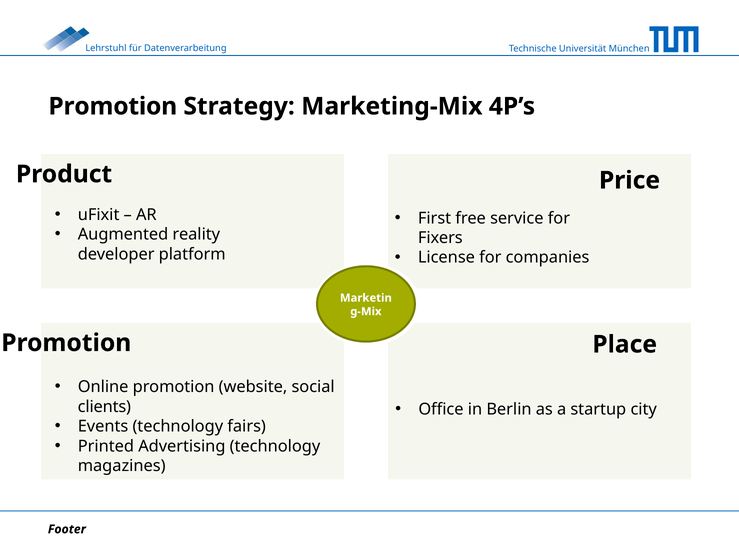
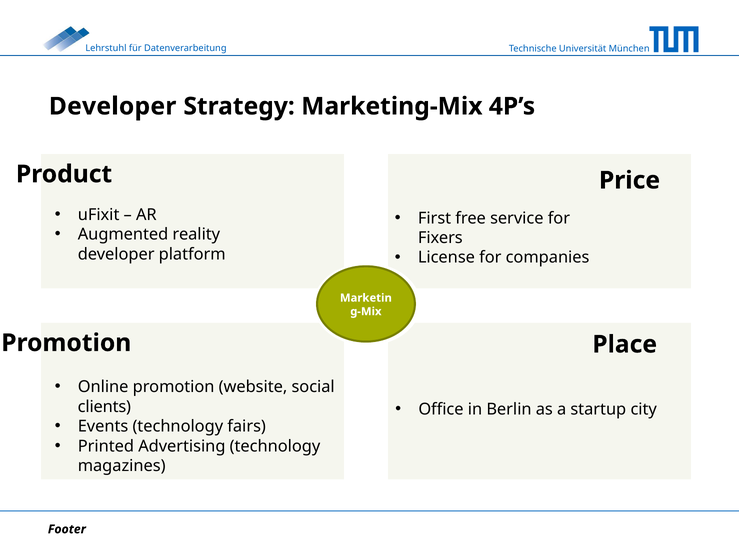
Promotion: Promotion -> Developer (113, 106)
